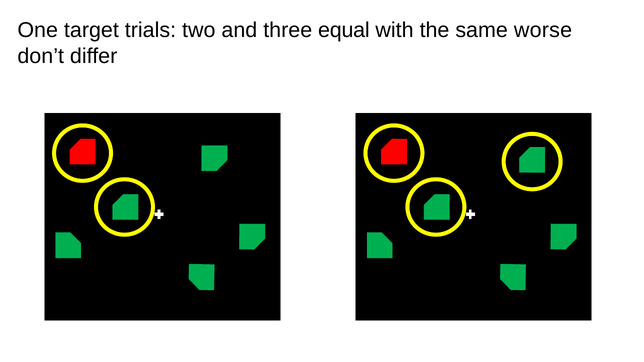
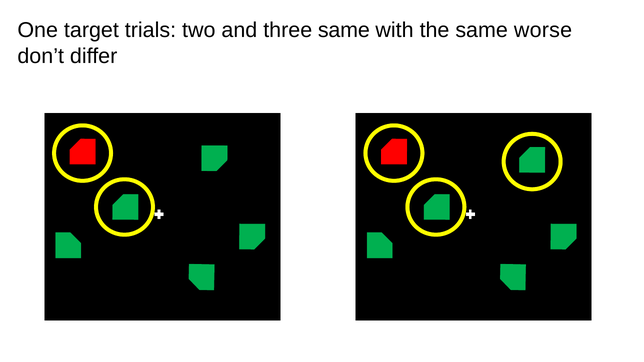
three equal: equal -> same (344, 30)
